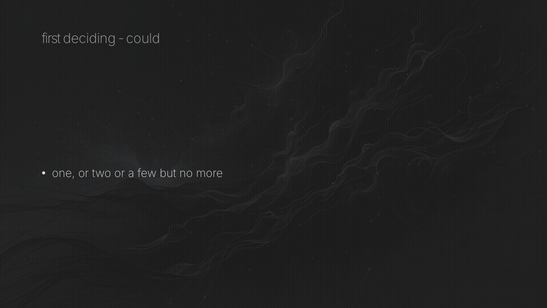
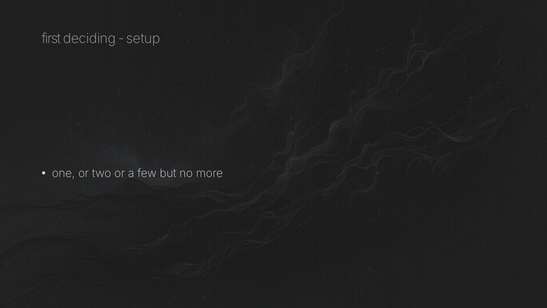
could: could -> setup (143, 39)
